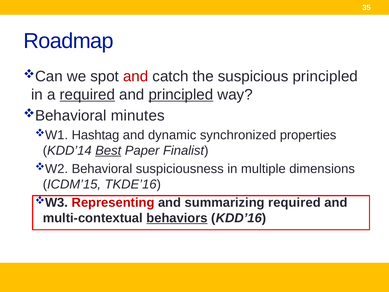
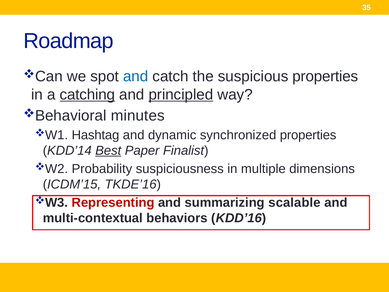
and colour: red -> blue (136, 76)
suspicious principled: principled -> properties (325, 76)
a required: required -> catching (87, 94)
Behavioral: Behavioral -> Probability (102, 169)
summarizing required: required -> scalable (294, 202)
behaviors underline: present -> none (177, 218)
